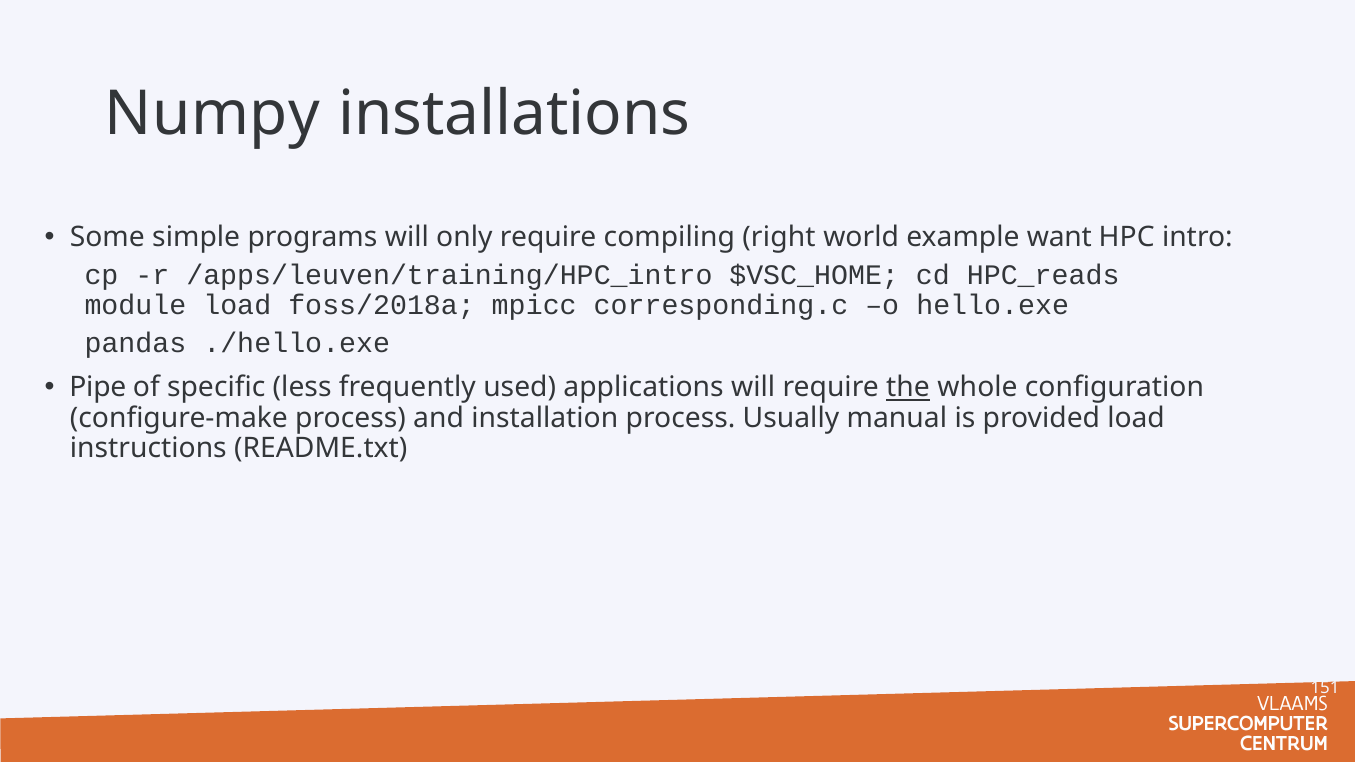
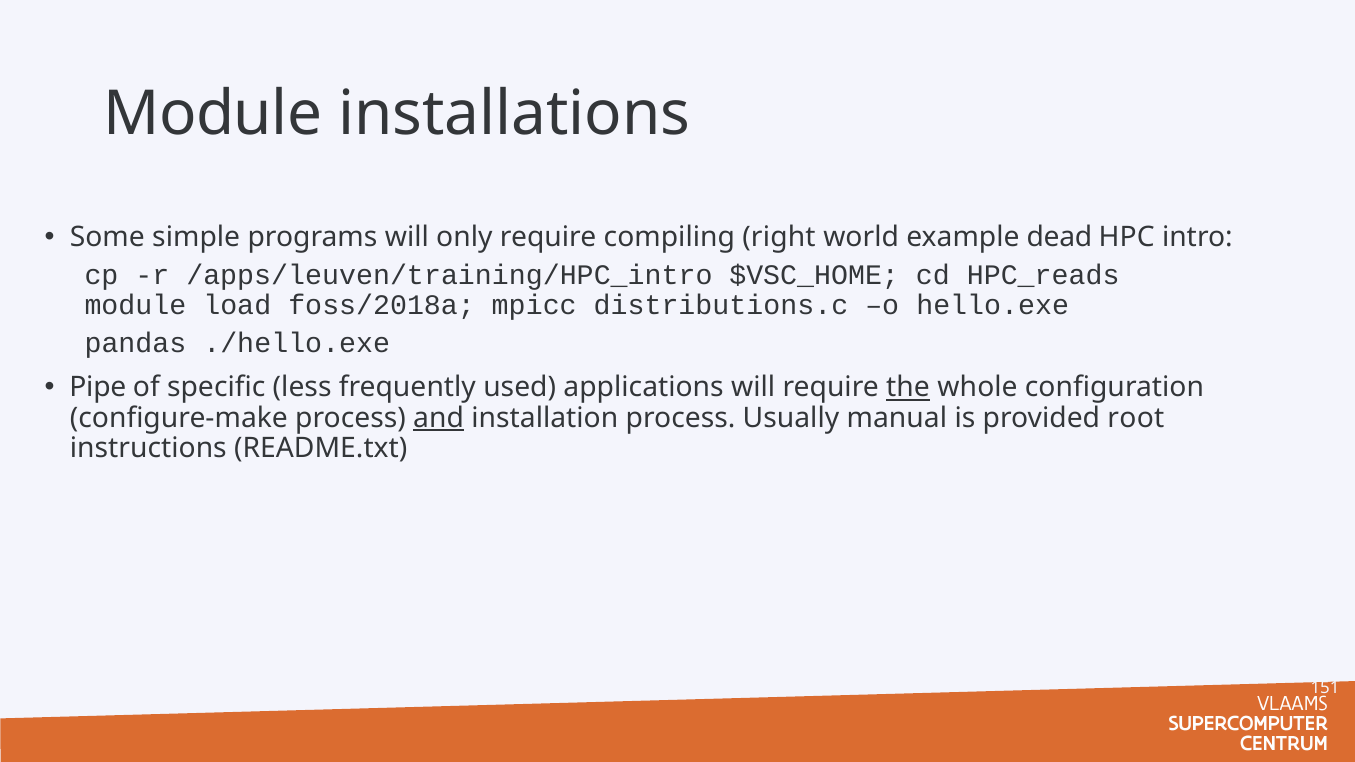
Numpy: Numpy -> Module (213, 114)
want: want -> dead (1059, 238)
corresponding.c: corresponding.c -> distributions.c (721, 306)
and underline: none -> present (439, 418)
provided load: load -> root (1136, 418)
